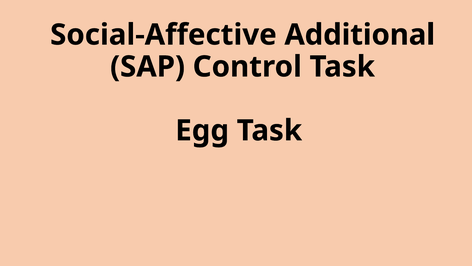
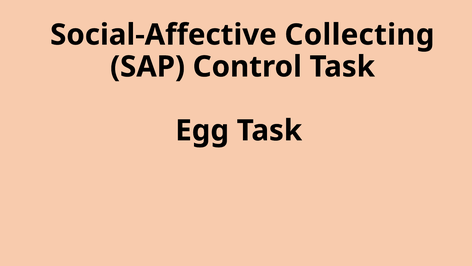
Additional: Additional -> Collecting (359, 35)
